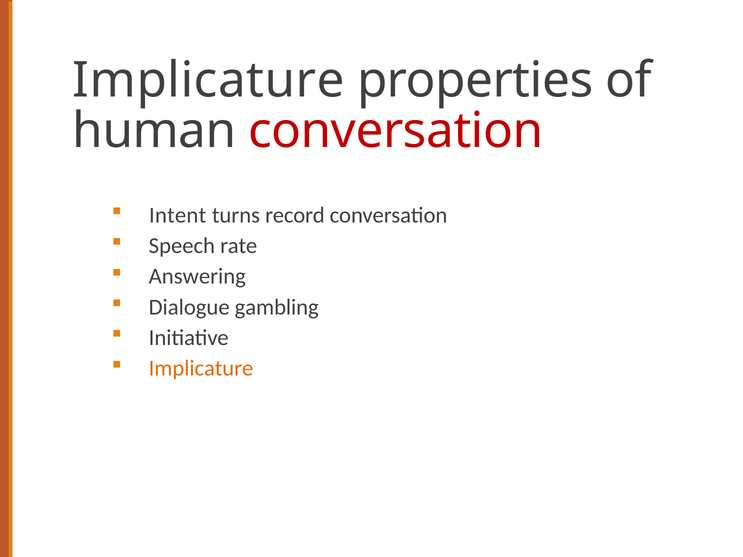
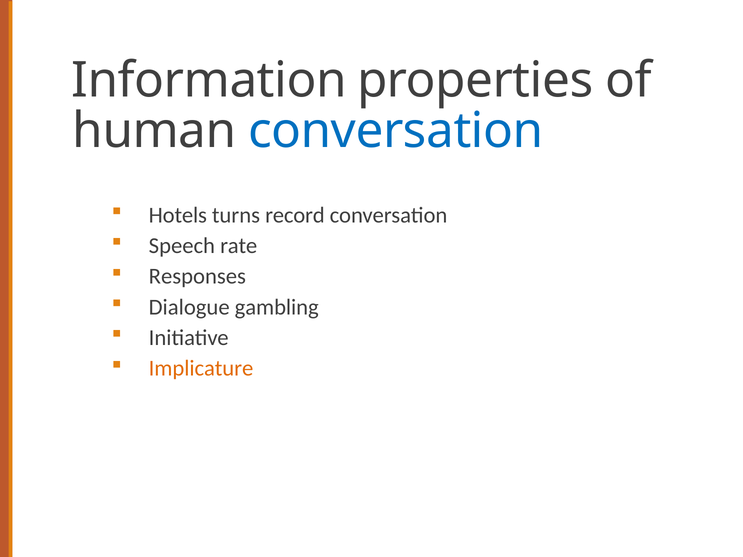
Implicature: Implicature -> Information (209, 81)
conversation colour: red -> blue (396, 131)
Intent: Intent -> Hotels (178, 215)
Answering: Answering -> Responses (197, 276)
